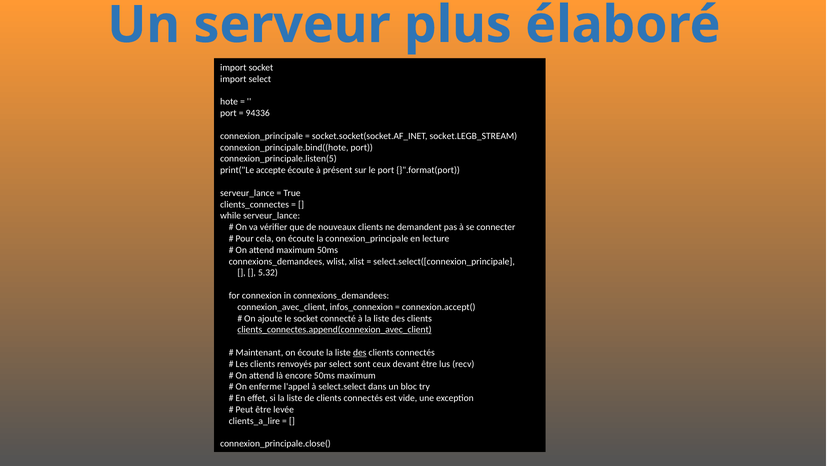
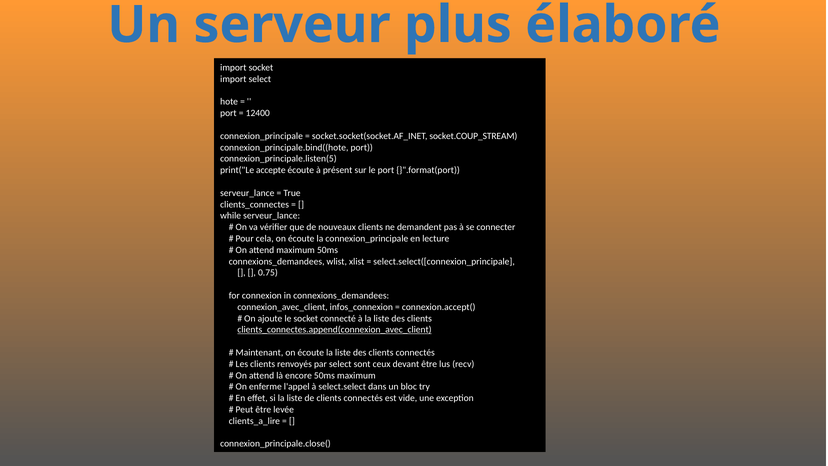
94336: 94336 -> 12400 (258, 113)
socket.LEGB_STREAM: socket.LEGB_STREAM -> socket.COUP_STREAM (473, 136)
5.32: 5.32 -> 0.75 (268, 273)
des underline: present -> none (360, 352)
